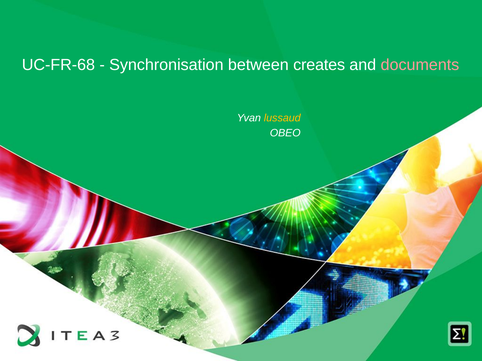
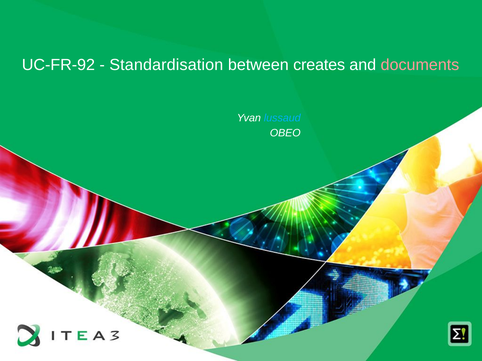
UC-FR-68: UC-FR-68 -> UC-FR-92 (58, 65)
Synchronisation: Synchronisation -> Standardisation (166, 65)
lussaud colour: yellow -> light blue (282, 118)
